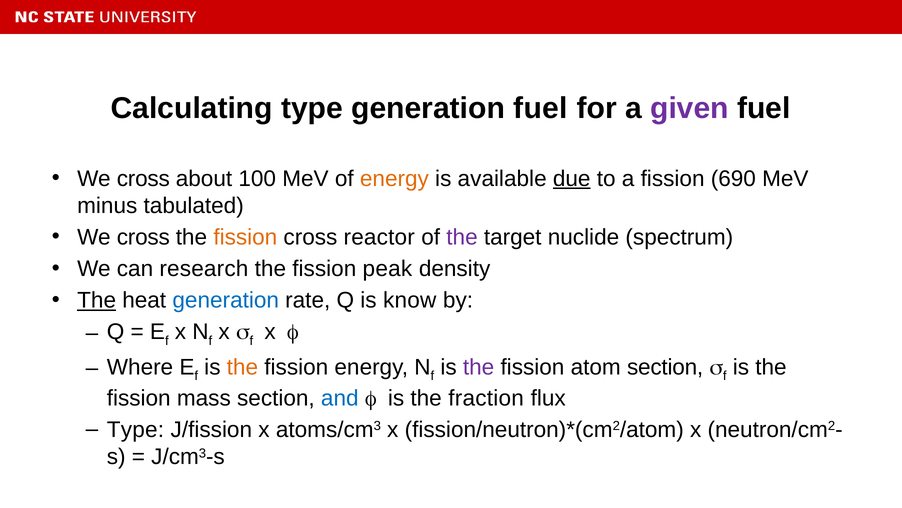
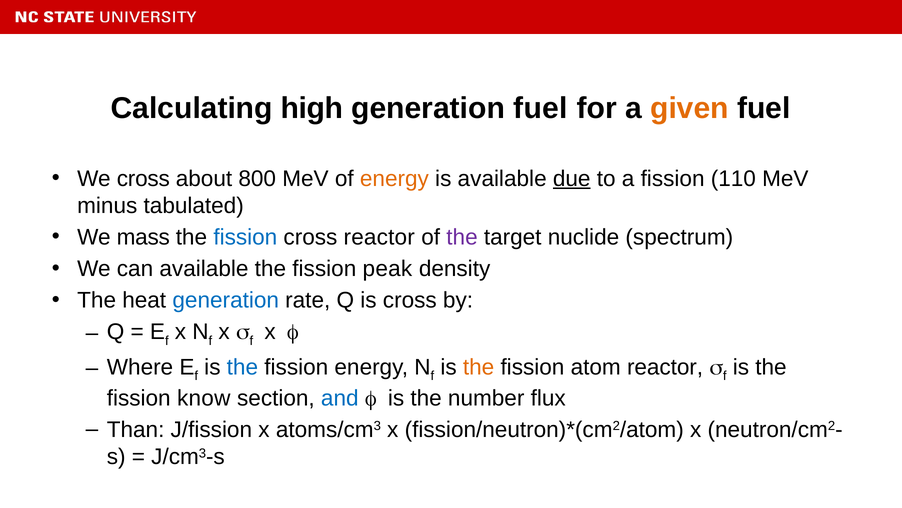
Calculating type: type -> high (312, 108)
given colour: purple -> orange (689, 108)
100: 100 -> 800 (257, 178)
690: 690 -> 110 (733, 178)
cross: cross -> mass (143, 237)
fission colour: orange -> blue (245, 237)
can research: research -> available (204, 269)
The underline: present -> none (97, 300)
is know: know -> cross (410, 300)
the colour: orange -> blue (242, 367)
the colour: purple -> orange (479, 367)
atom section: section -> reactor (665, 367)
mass: mass -> know (204, 398)
fraction: fraction -> number (486, 398)
Type: Type -> Than (136, 429)
